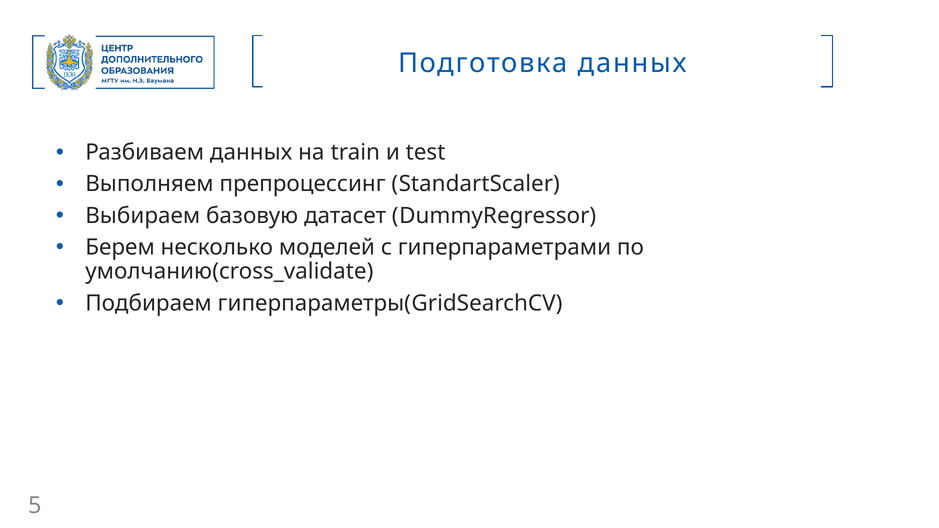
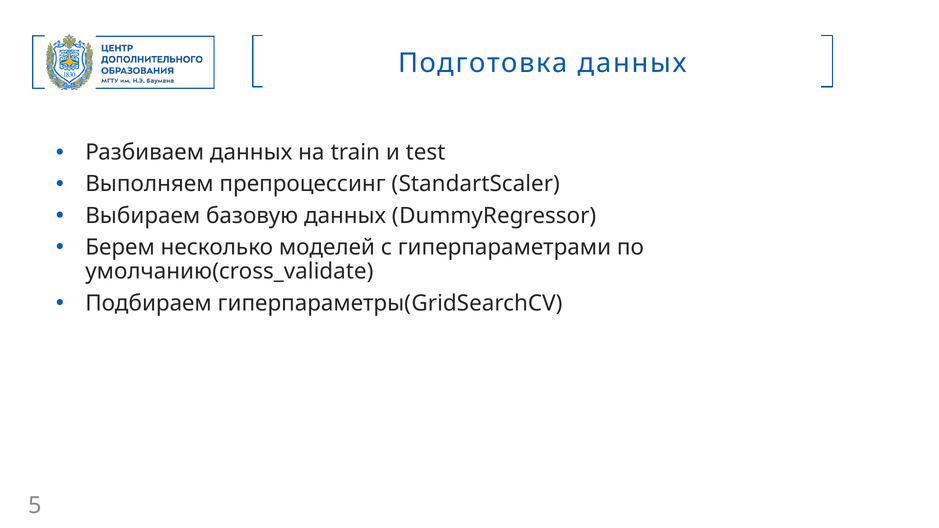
базовую датасет: датасет -> данных (345, 216)
